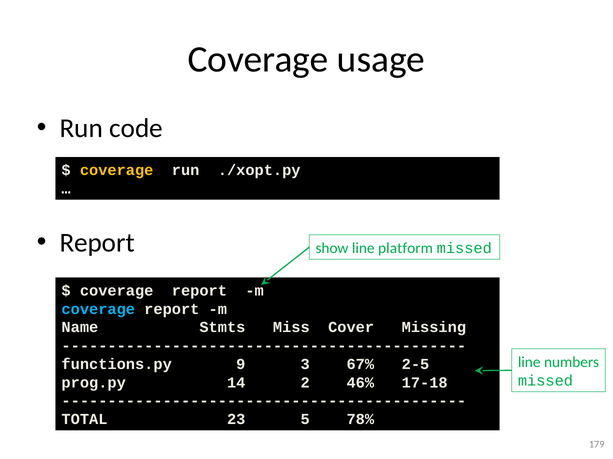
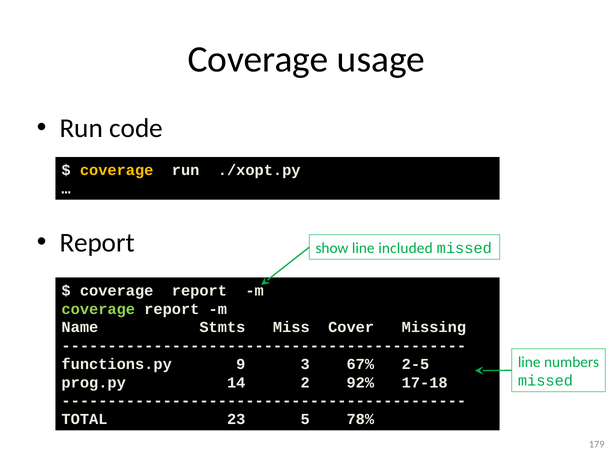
platform: platform -> included (405, 248)
coverage colour: light blue -> light green (98, 310)
46%: 46% -> 92% (360, 383)
